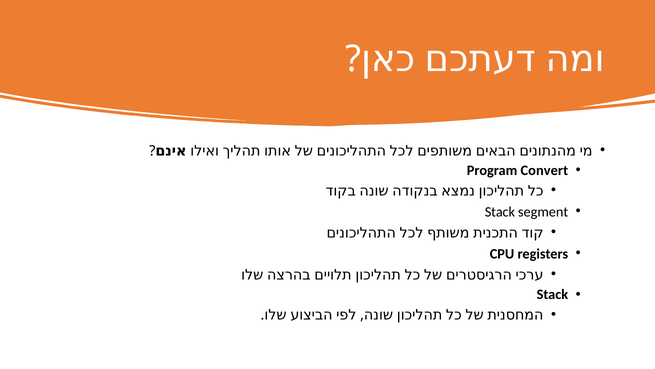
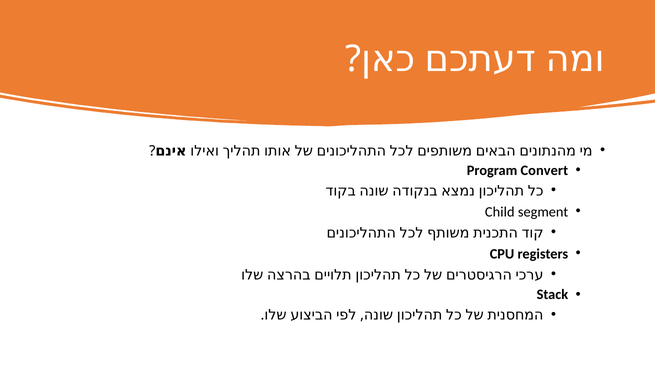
Stack: Stack -> Child (500, 212)
